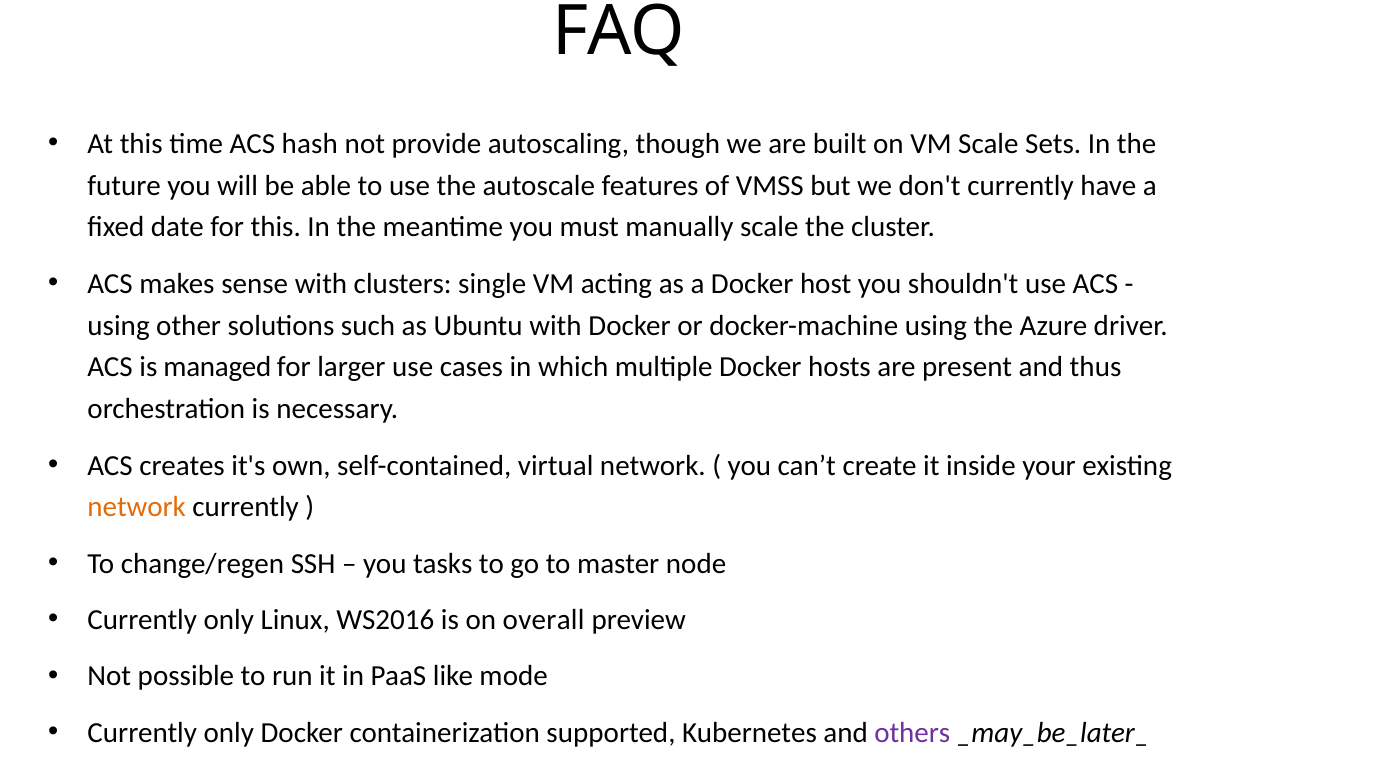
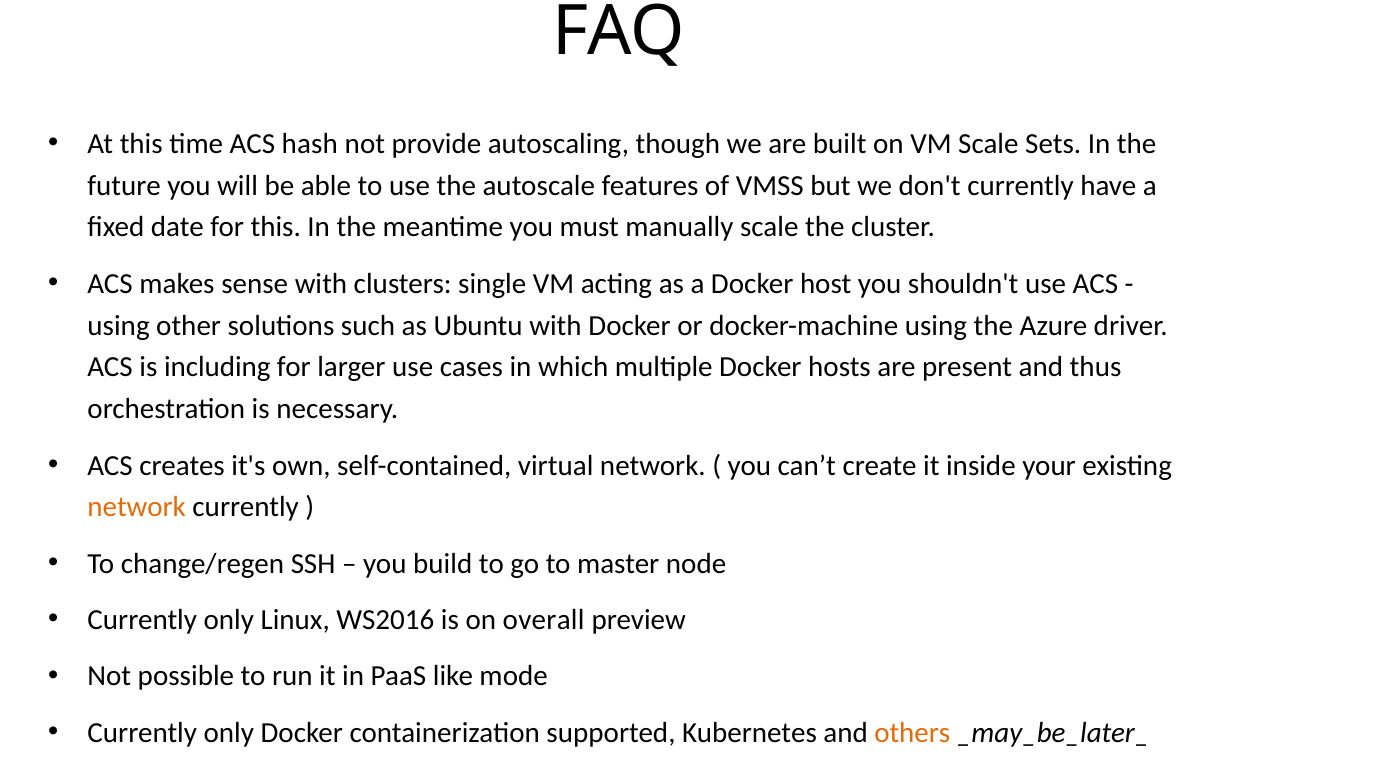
managed: managed -> including (217, 367)
tasks: tasks -> build (443, 563)
others colour: purple -> orange (912, 732)
